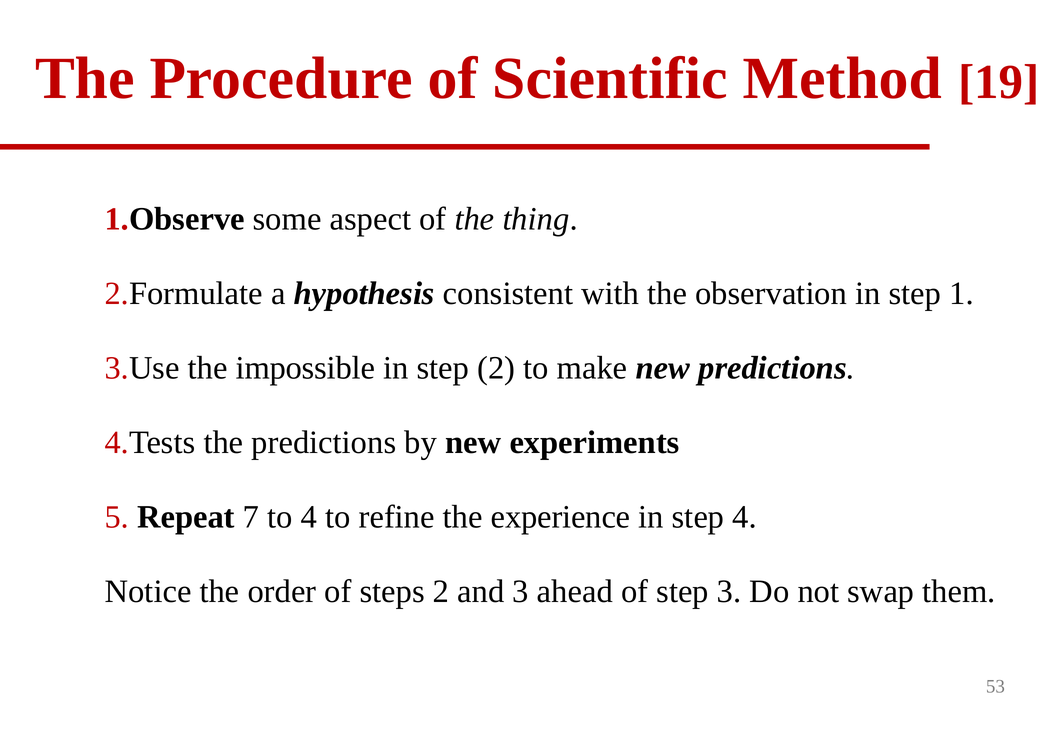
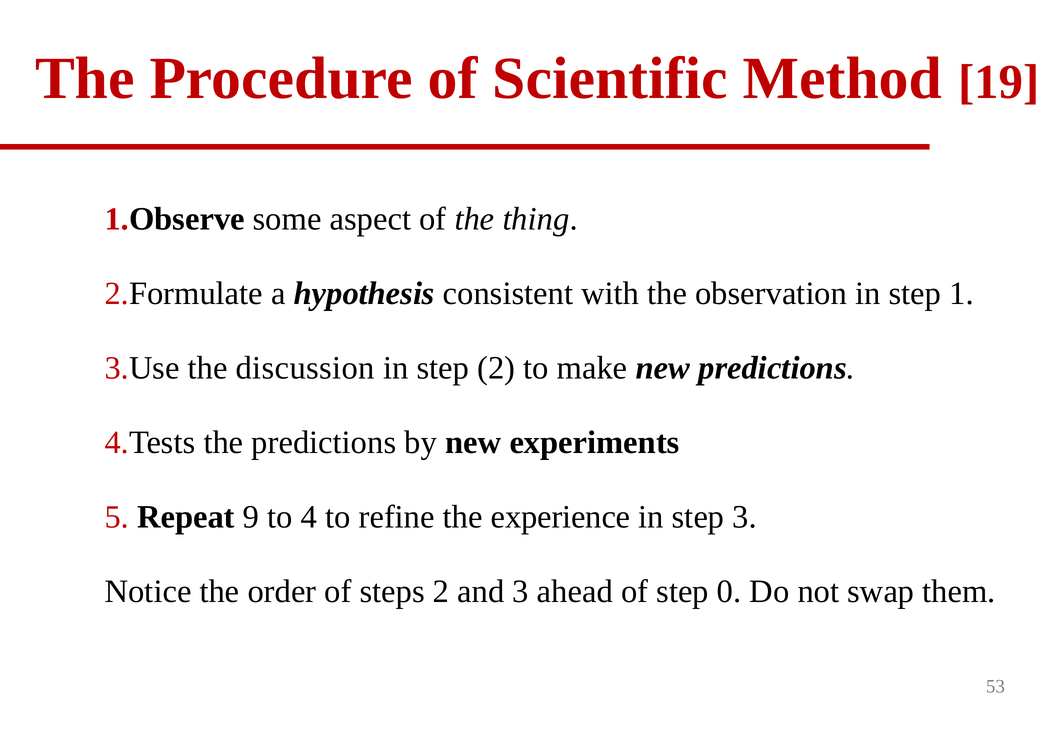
impossible: impossible -> discussion (305, 368)
7: 7 -> 9 (251, 517)
step 4: 4 -> 3 (745, 517)
step 3: 3 -> 0 (729, 591)
